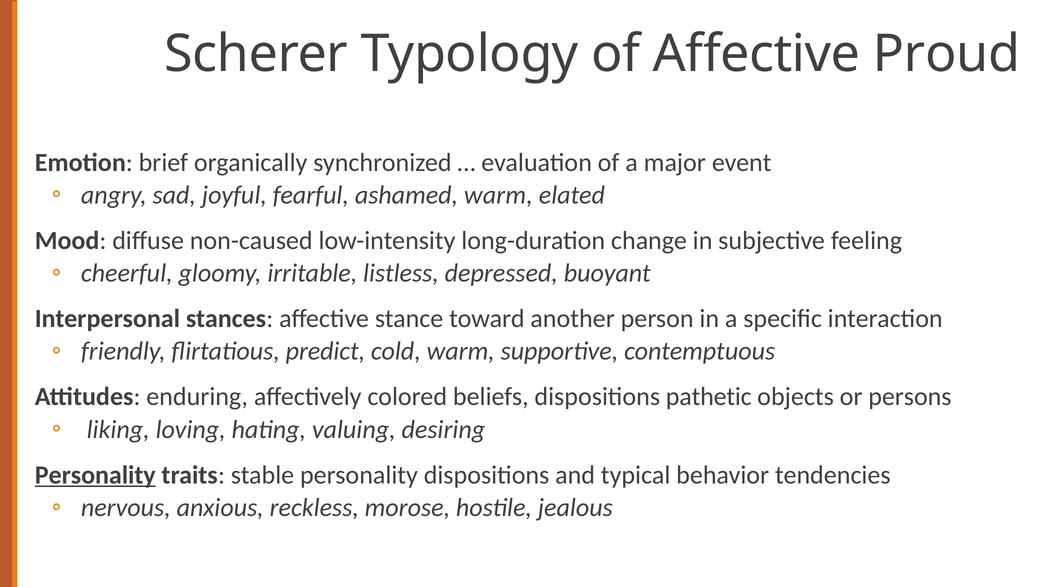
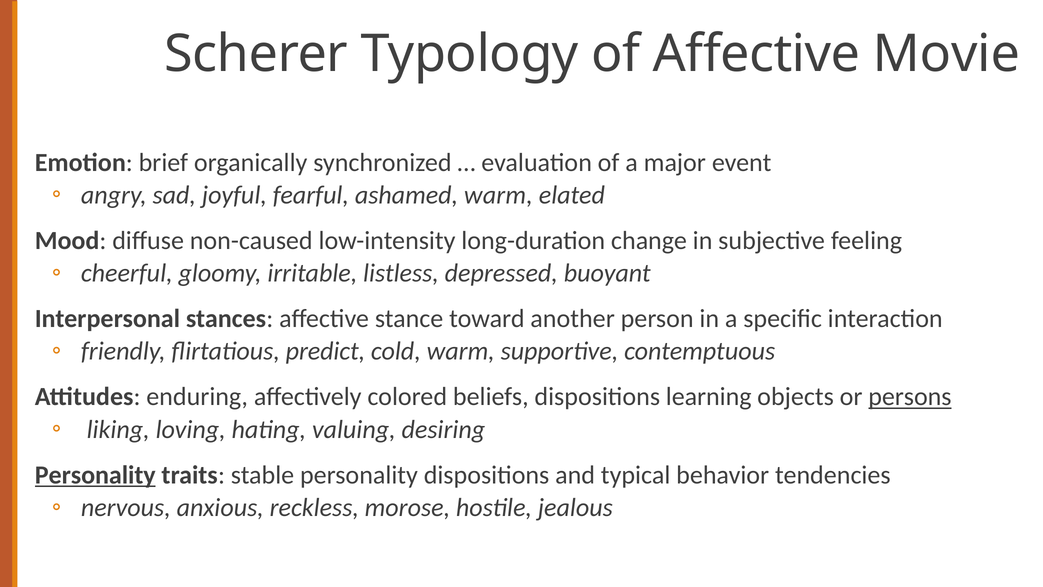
Proud: Proud -> Movie (946, 54)
pathetic: pathetic -> learning (709, 397)
persons underline: none -> present (910, 397)
